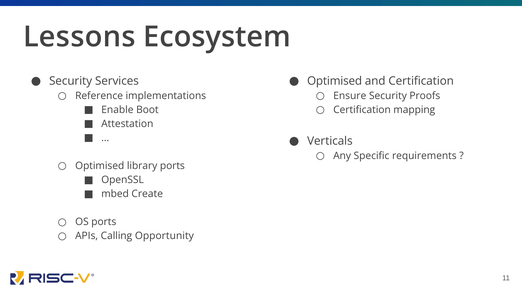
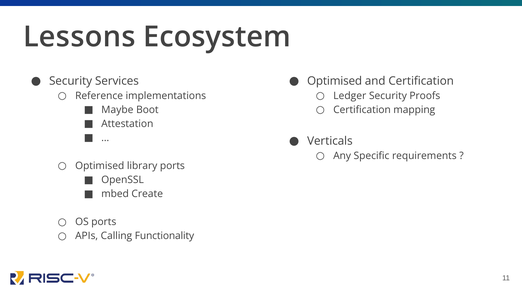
Ensure: Ensure -> Ledger (350, 96)
Enable: Enable -> Maybe (117, 110)
Opportunity: Opportunity -> Functionality (164, 236)
